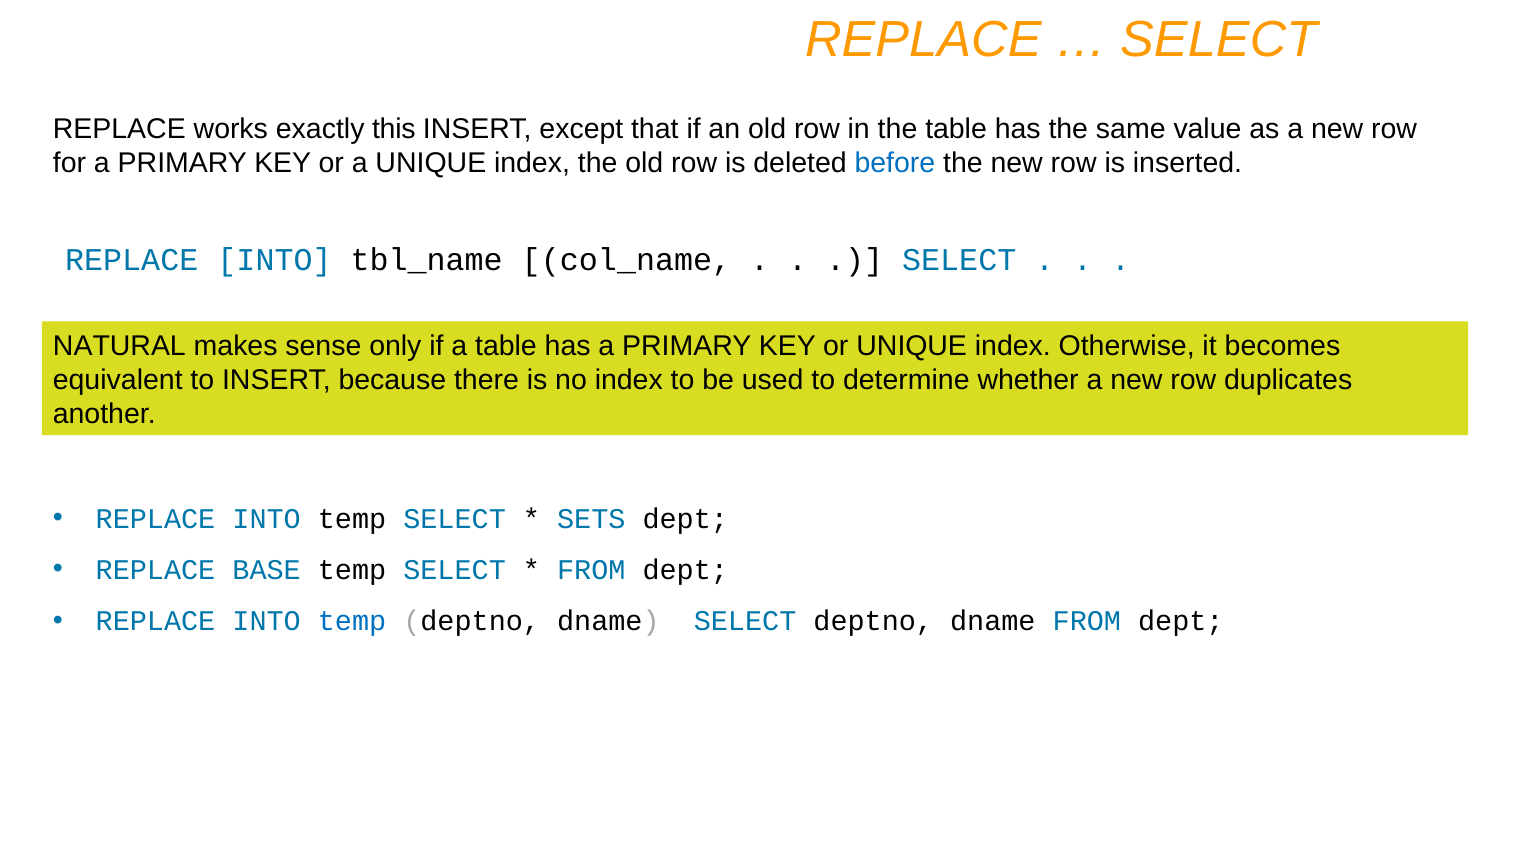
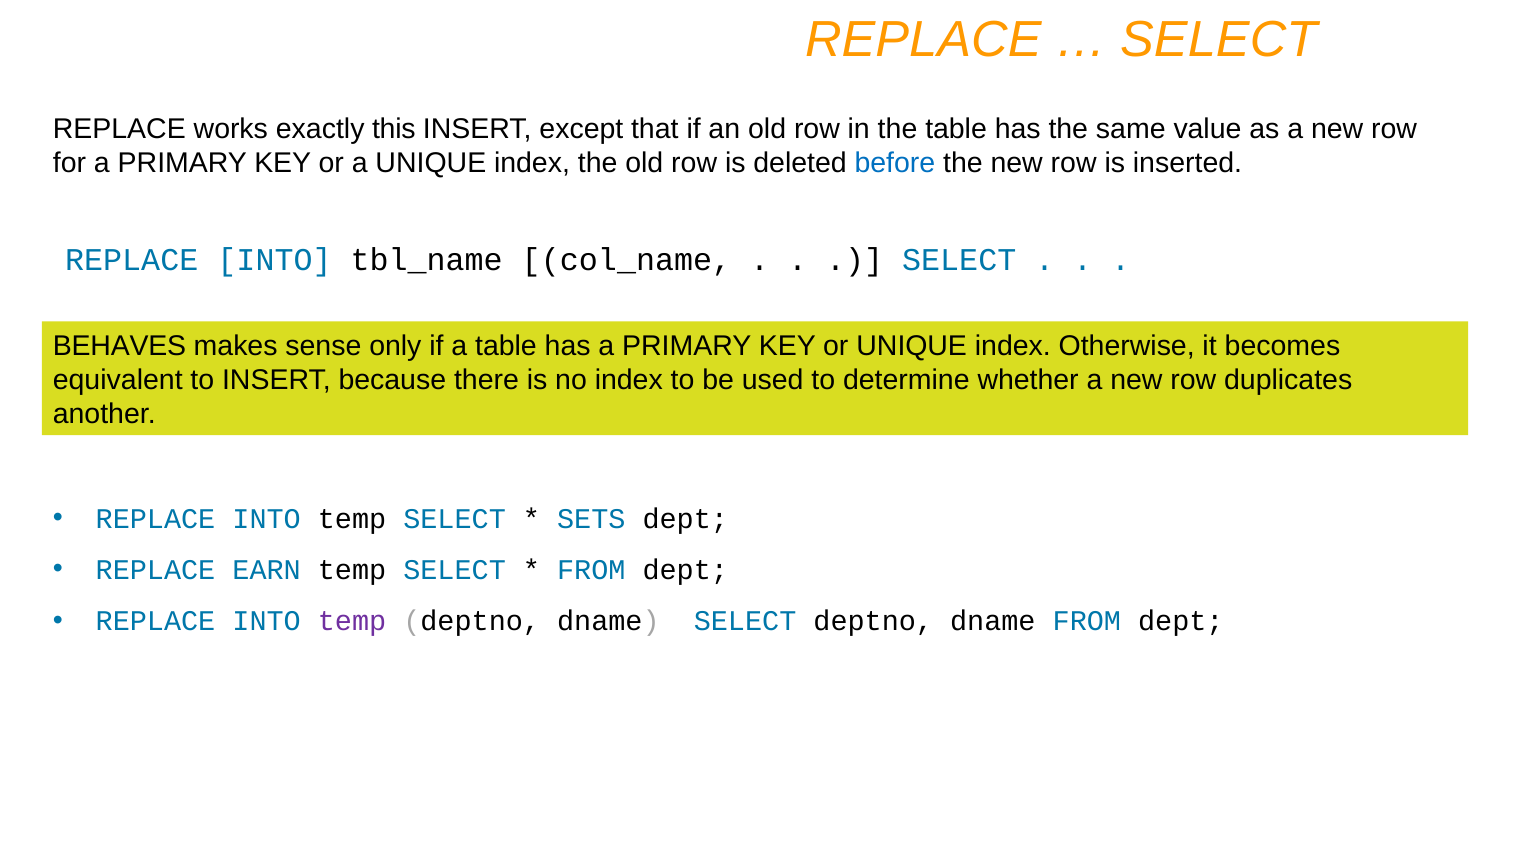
NATURAL: NATURAL -> BEHAVES (119, 346)
BASE: BASE -> EARN (267, 570)
temp colour: blue -> purple (352, 621)
